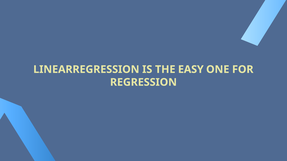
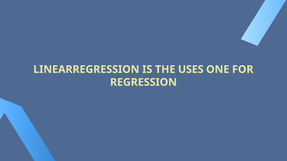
EASY: EASY -> USES (191, 70)
